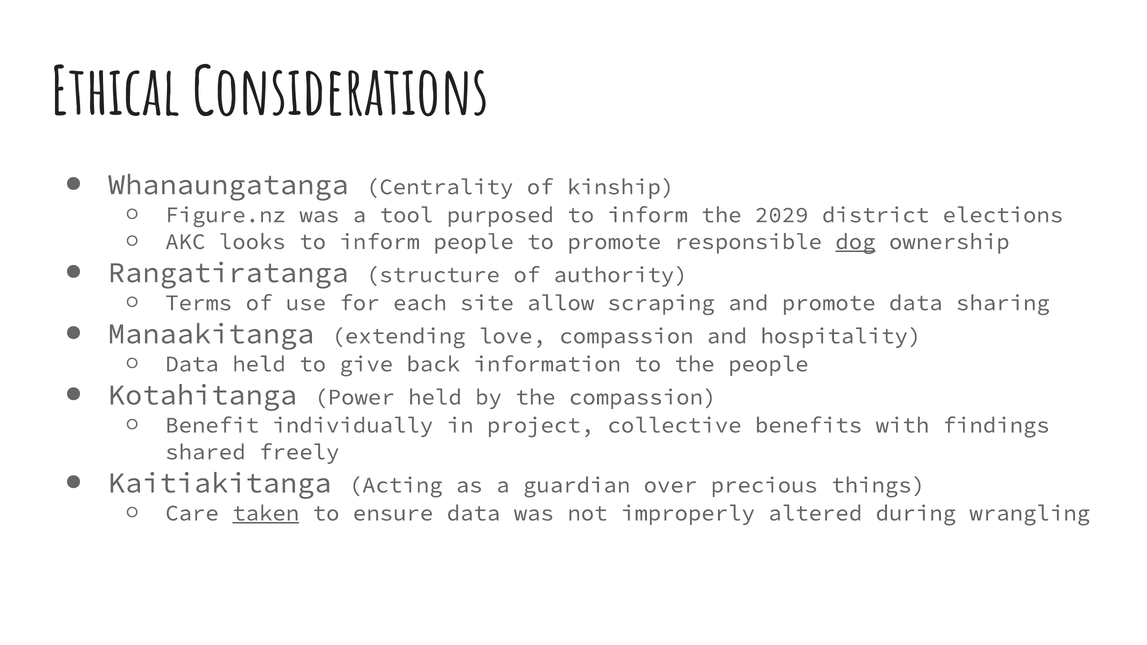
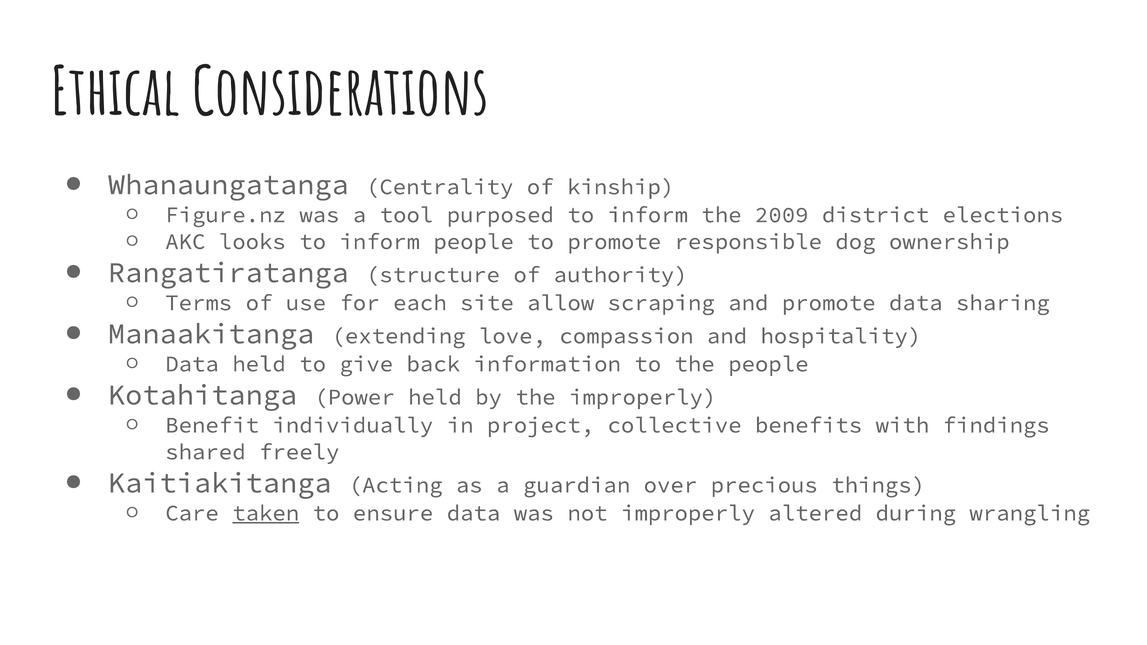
2029: 2029 -> 2009 (782, 215)
dog underline: present -> none (855, 242)
the compassion: compassion -> improperly (643, 397)
